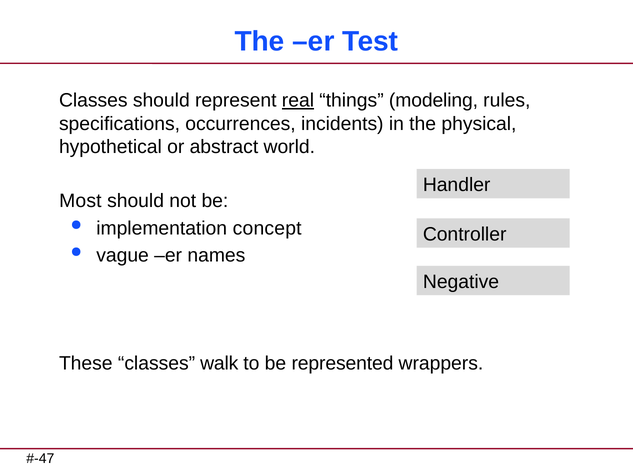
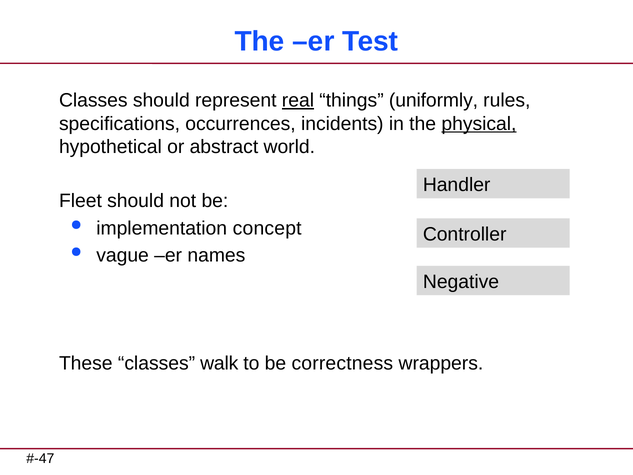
modeling: modeling -> uniformly (434, 100)
physical underline: none -> present (479, 124)
Most: Most -> Fleet (80, 201)
represented: represented -> correctness (342, 363)
